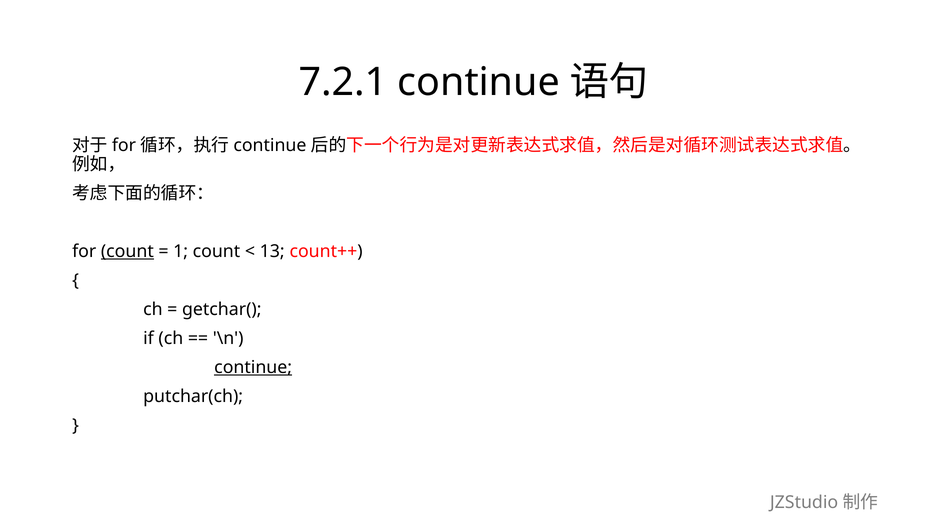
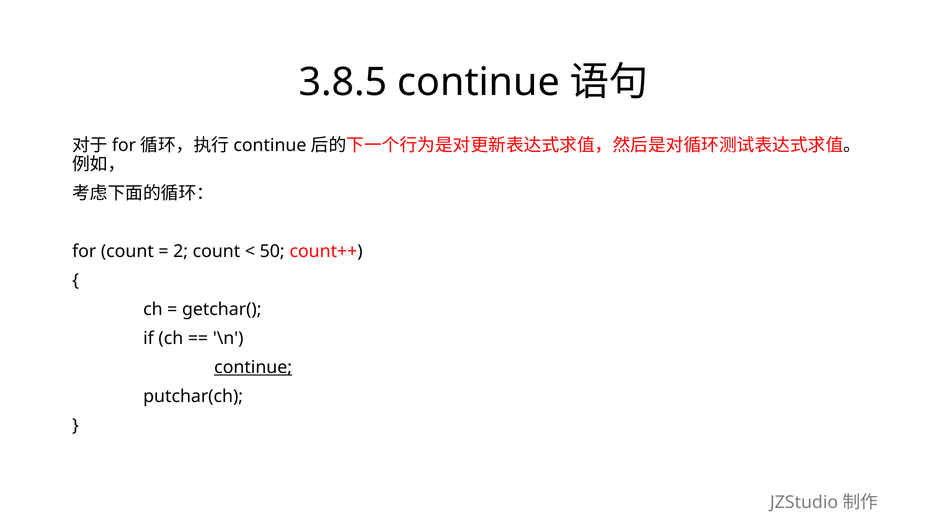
7.2.1: 7.2.1 -> 3.8.5 (343, 82)
count underline: present -> none (127, 252)
1: 1 -> 2 (181, 252)
13: 13 -> 50 (272, 252)
